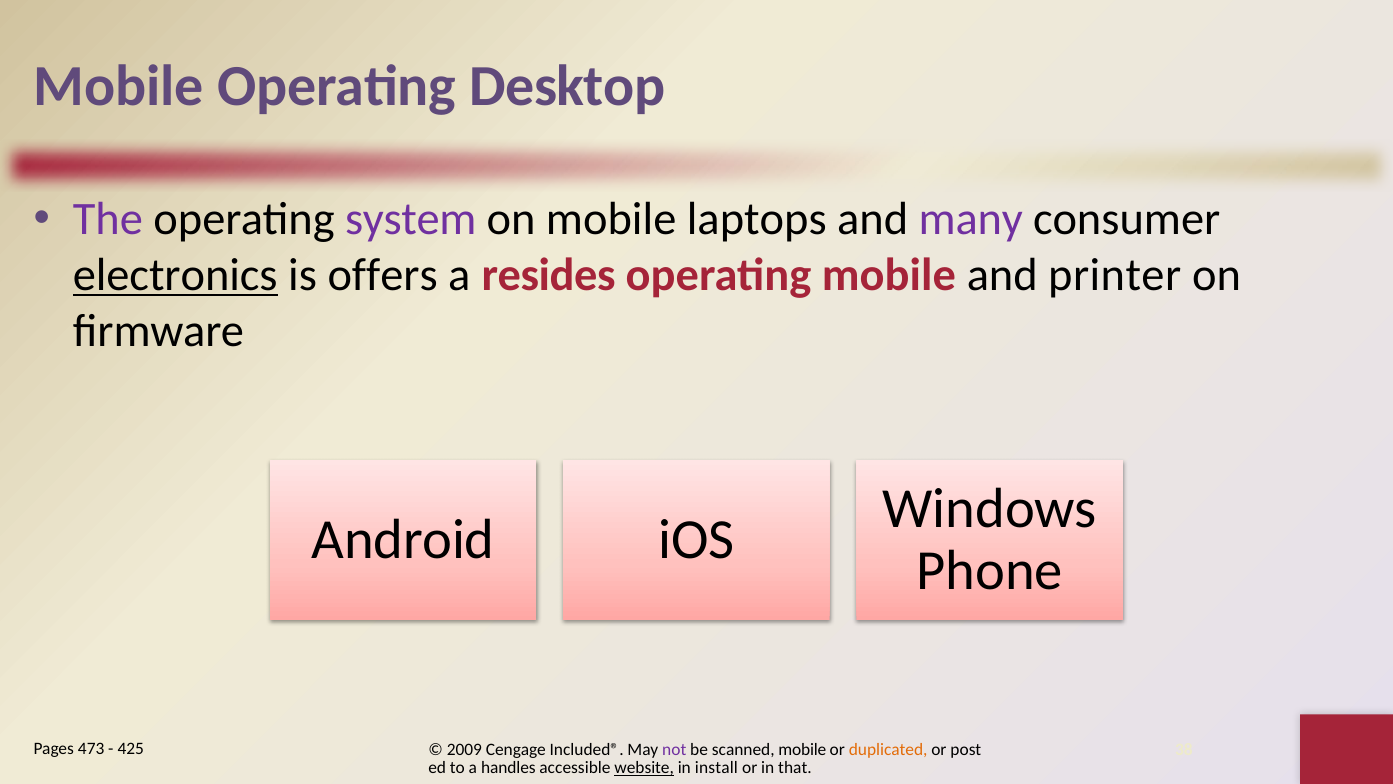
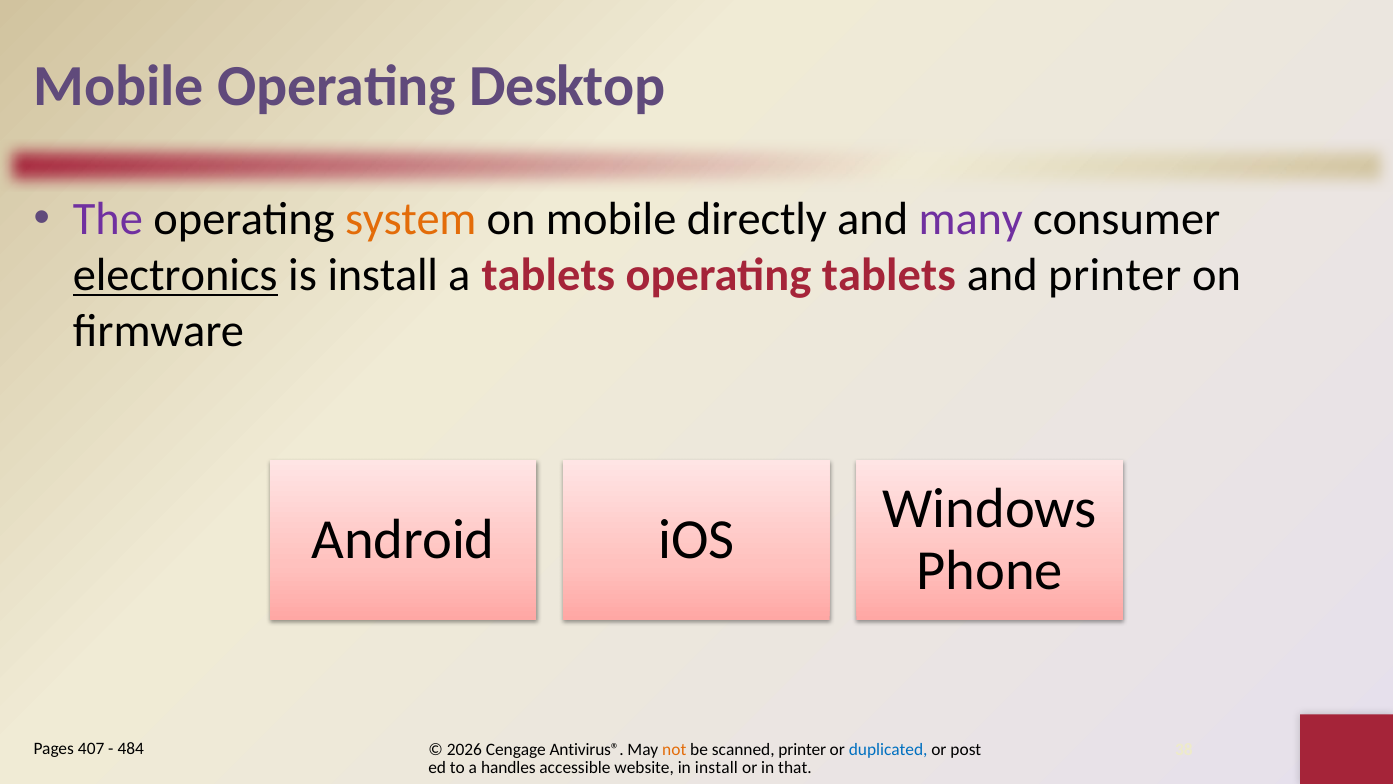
system colour: purple -> orange (411, 219)
laptops: laptops -> directly (757, 219)
is offers: offers -> install (383, 275)
a resides: resides -> tablets (548, 275)
operating mobile: mobile -> tablets (889, 275)
473: 473 -> 407 (91, 748)
425: 425 -> 484 (131, 748)
2009: 2009 -> 2026 (464, 750)
Included®: Included® -> Antivirus® (587, 750)
not colour: purple -> orange (674, 750)
scanned mobile: mobile -> printer (802, 750)
duplicated colour: orange -> blue (888, 750)
website underline: present -> none (644, 767)
